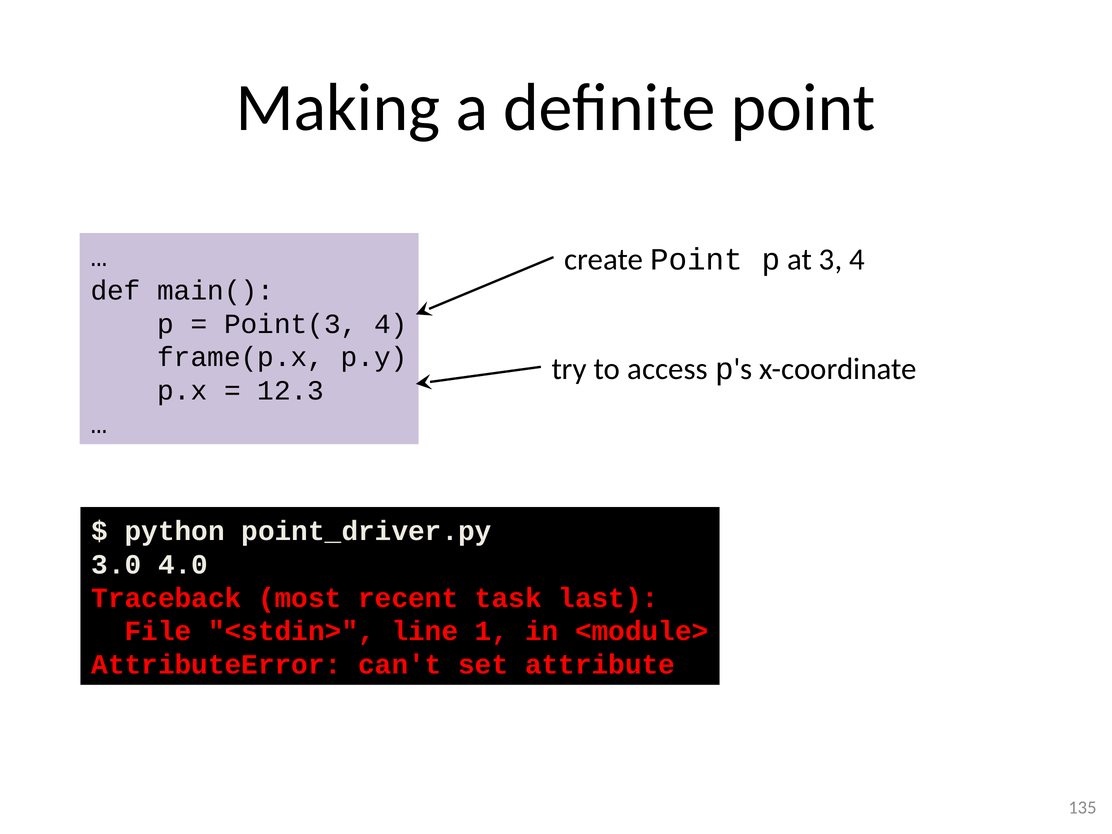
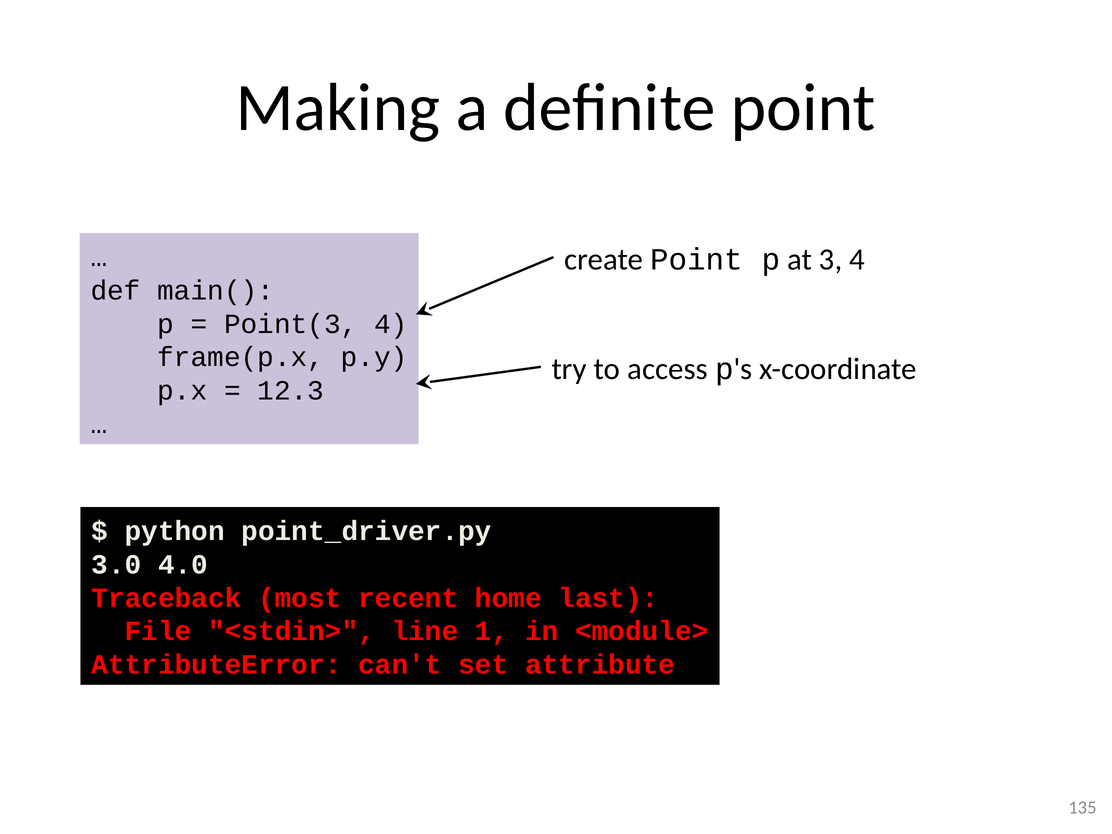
task: task -> home (508, 598)
